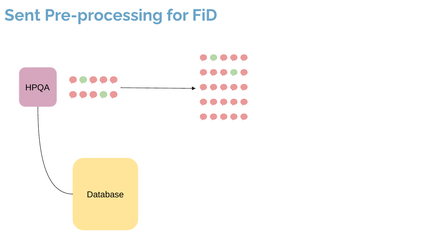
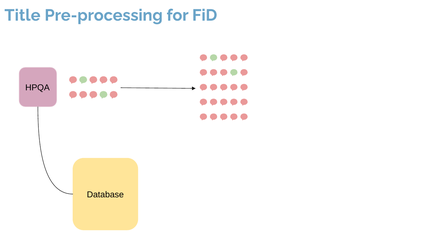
Sent: Sent -> Title (22, 15)
